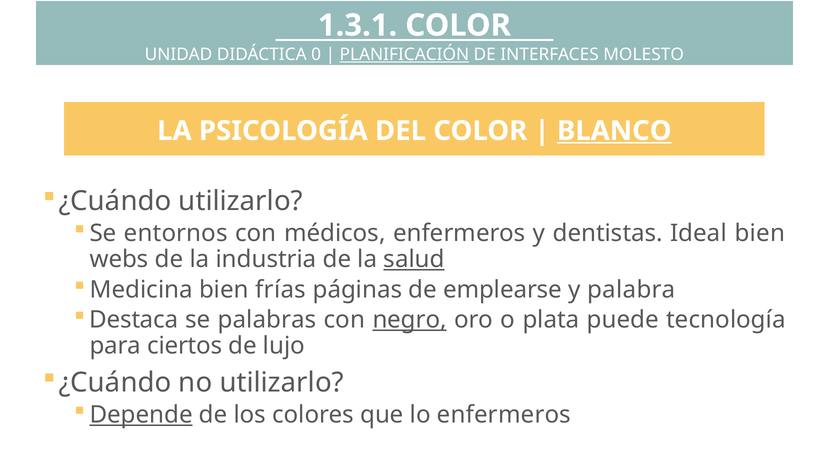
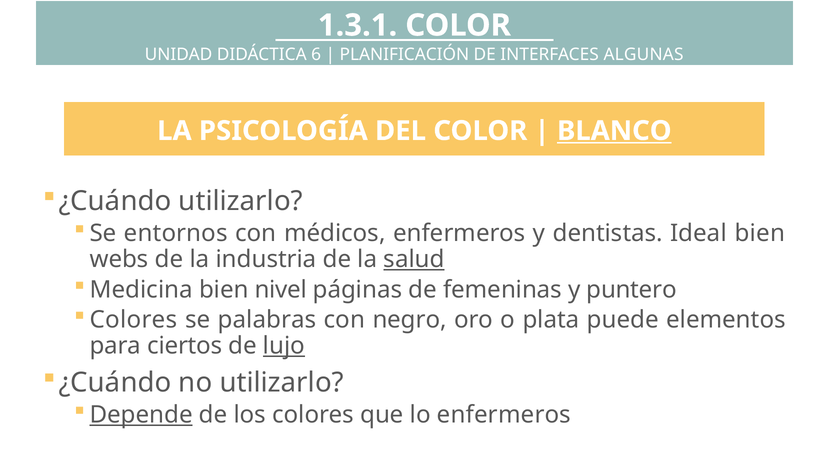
0: 0 -> 6 (316, 55)
PLANIFICACIÓN underline: present -> none (404, 55)
MOLESTO: MOLESTO -> ALGUNAS (644, 55)
frías: frías -> nivel (281, 290)
emplearse: emplearse -> femeninas (503, 290)
palabra: palabra -> puntero (632, 290)
Destaca: Destaca -> Colores (134, 320)
negro underline: present -> none (410, 320)
tecnología: tecnología -> elementos (726, 320)
lujo underline: none -> present (284, 346)
